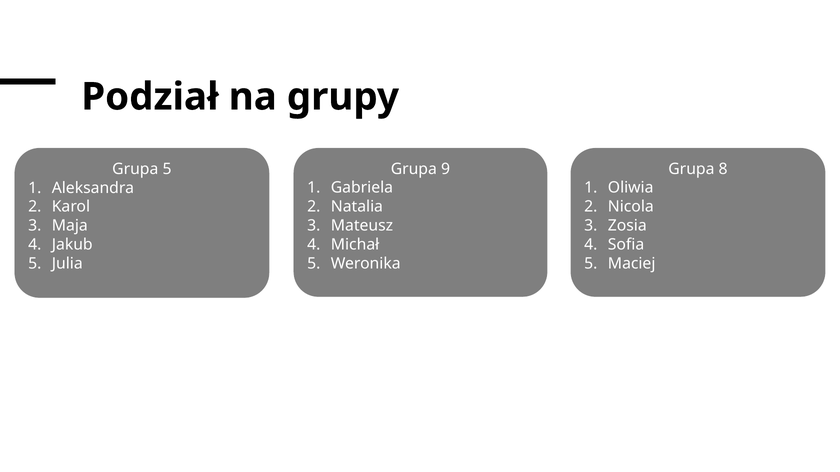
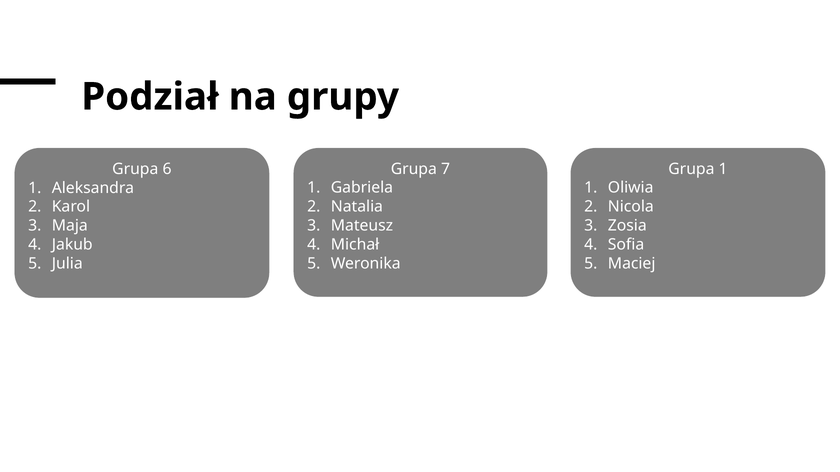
9: 9 -> 7 (446, 169)
Grupa 8: 8 -> 1 (723, 169)
Grupa 5: 5 -> 6 (167, 169)
